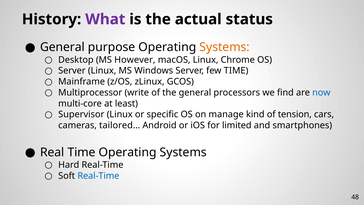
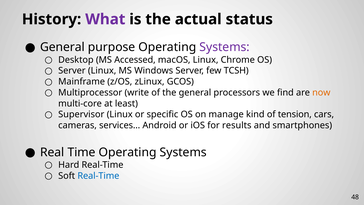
Systems colour: orange -> purple (225, 47)
However: However -> Accessed (135, 60)
few TIME: TIME -> TCSH (236, 71)
now colour: blue -> orange (321, 92)
tailored…: tailored… -> services… (120, 125)
limited: limited -> results (237, 125)
